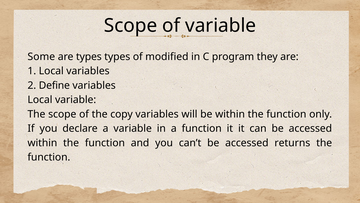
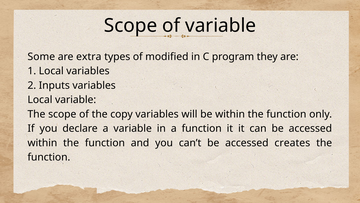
are types: types -> extra (89, 57)
Define: Define -> Inputs (54, 85)
returns: returns -> creates (292, 143)
